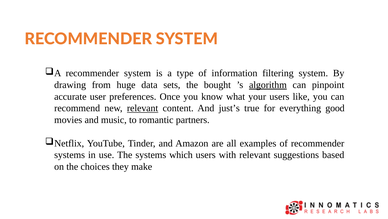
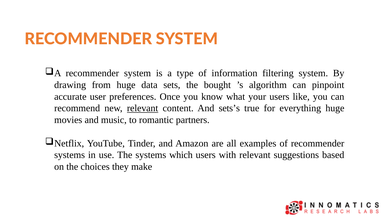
algorithm underline: present -> none (268, 85)
just’s: just’s -> sets’s (229, 108)
everything good: good -> huge (335, 108)
